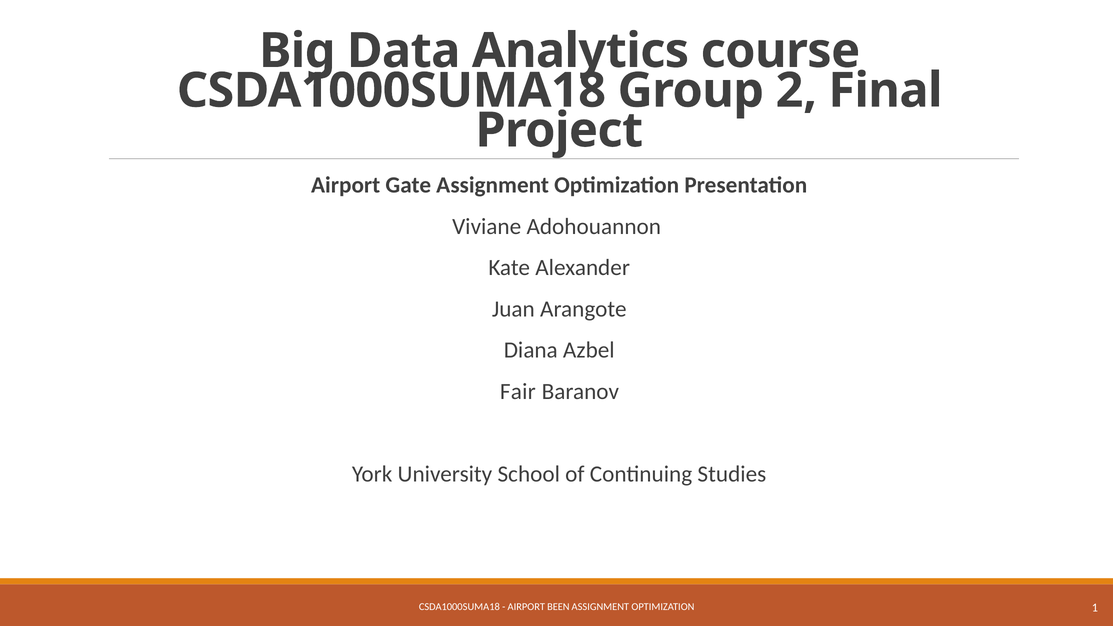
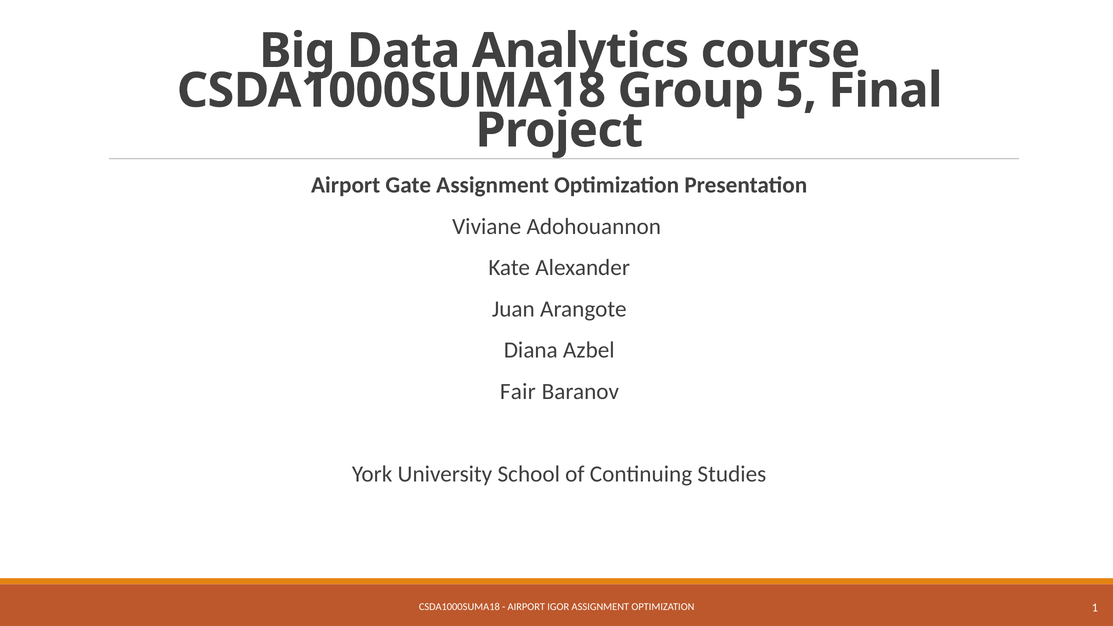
2: 2 -> 5 (796, 91)
BEEN: BEEN -> IGOR (558, 607)
